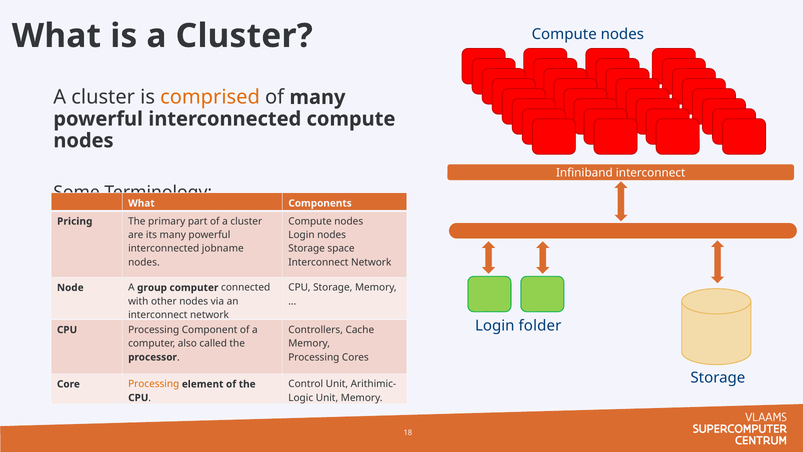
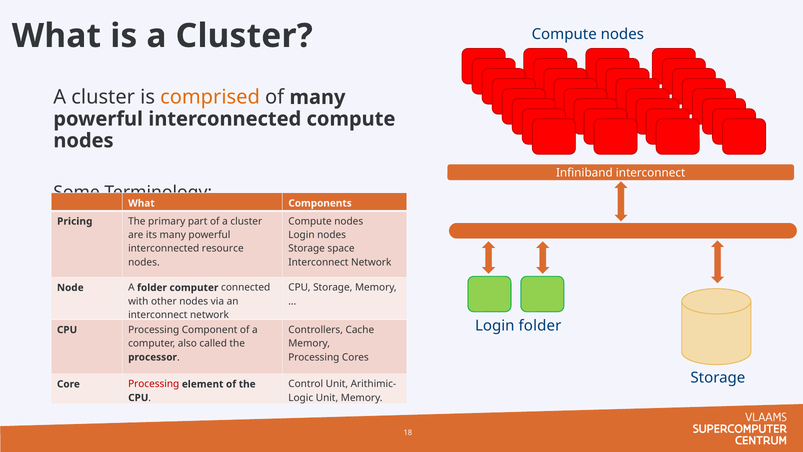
jobname: jobname -> resource (223, 248)
A group: group -> folder (152, 287)
Processing colour: orange -> red (154, 384)
